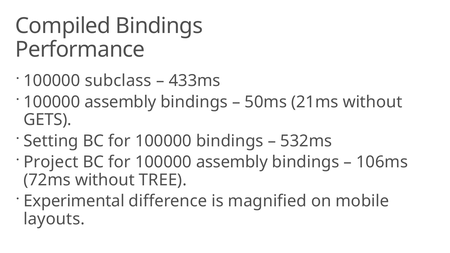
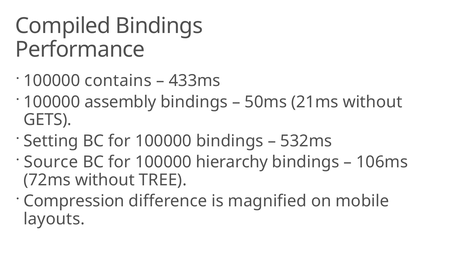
subclass: subclass -> contains (118, 81)
Project: Project -> Source (51, 162)
for 100000 assembly: assembly -> hierarchy (232, 162)
Experimental: Experimental -> Compression (74, 201)
